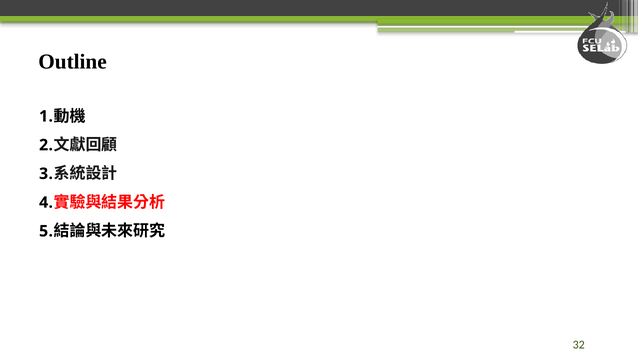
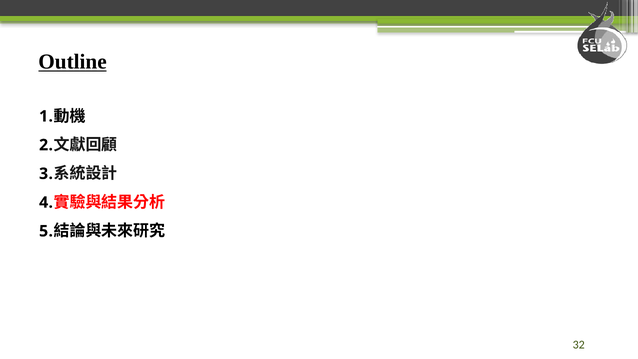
Outline underline: none -> present (73, 62)
